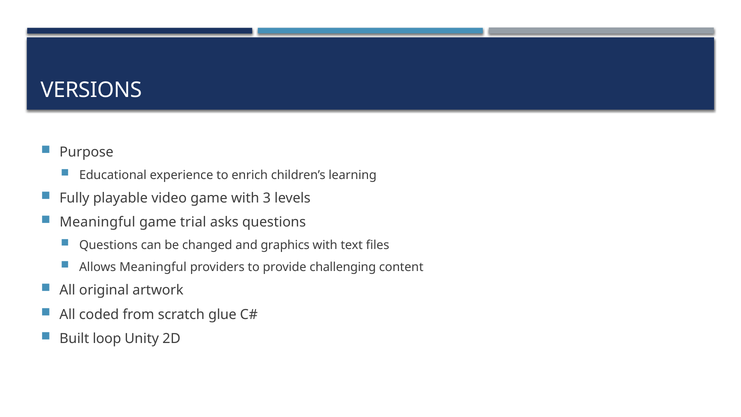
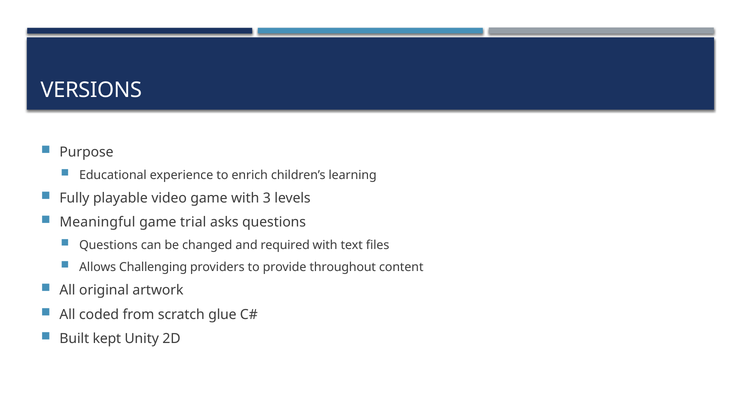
graphics: graphics -> required (285, 245)
Allows Meaningful: Meaningful -> Challenging (153, 267)
challenging: challenging -> throughout (343, 267)
loop: loop -> kept (107, 338)
